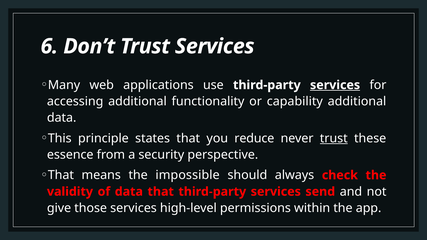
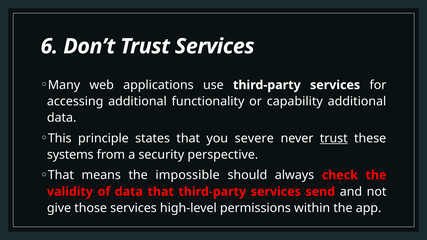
services underline: present -> none (335, 85)
reduce: reduce -> severe (254, 138)
essence: essence -> systems (70, 155)
